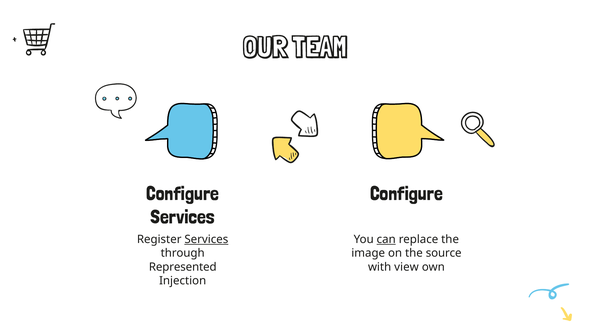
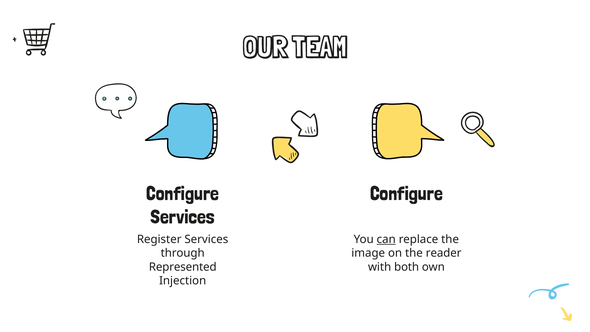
Services underline: present -> none (206, 239)
source: source -> reader (444, 253)
view: view -> both (407, 267)
